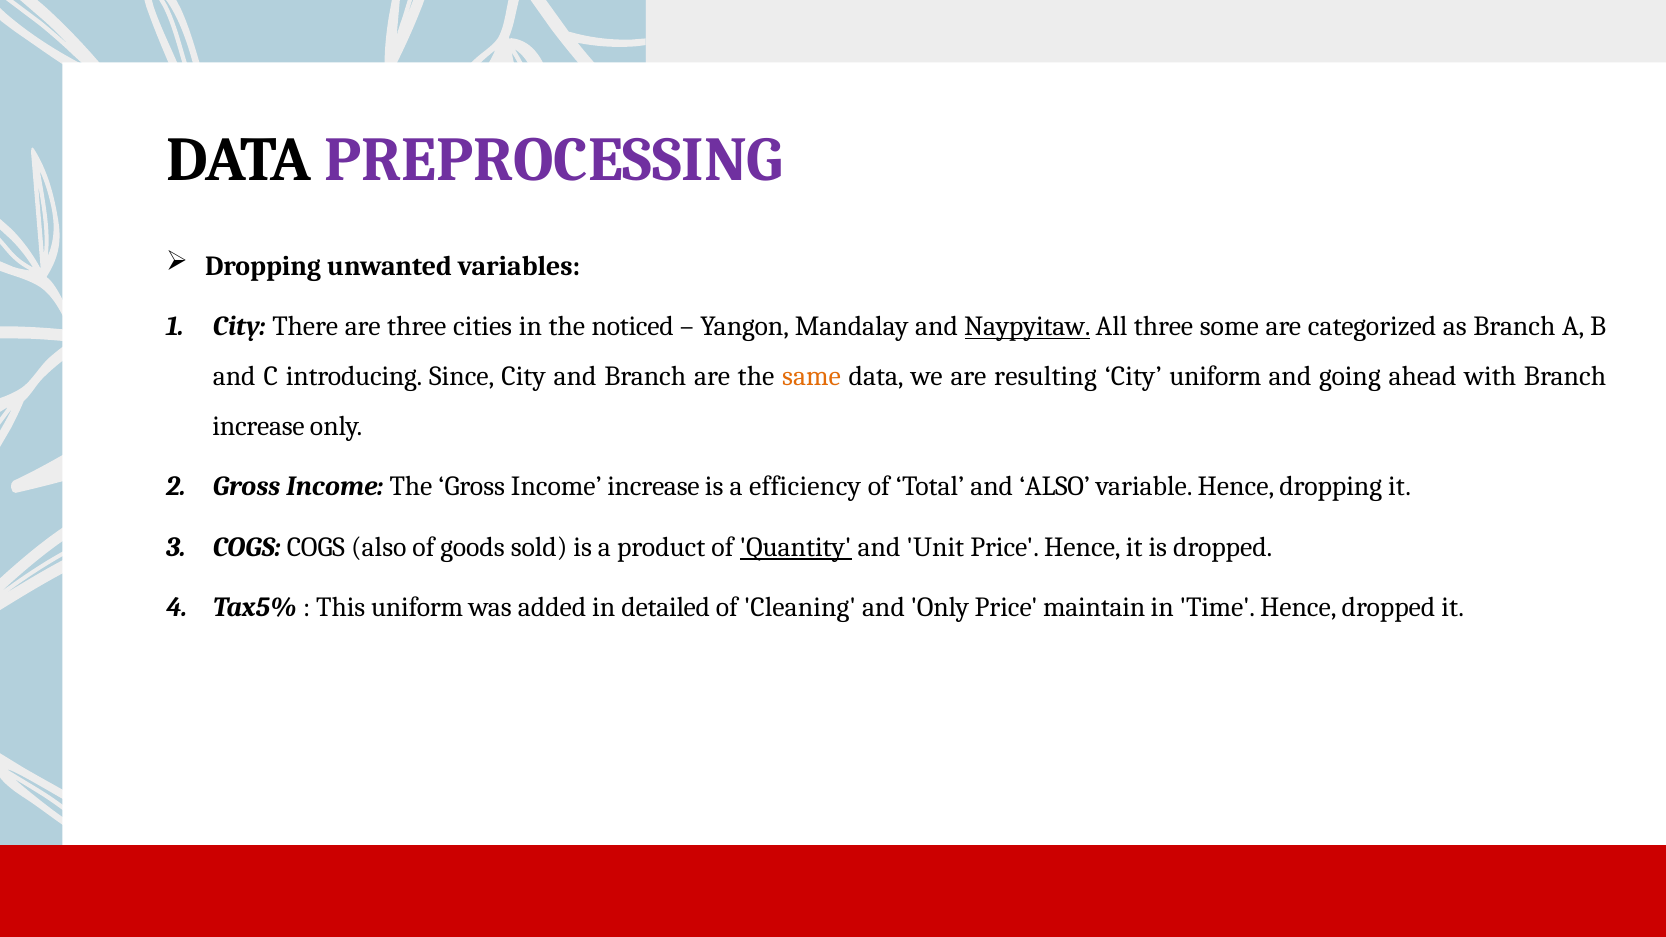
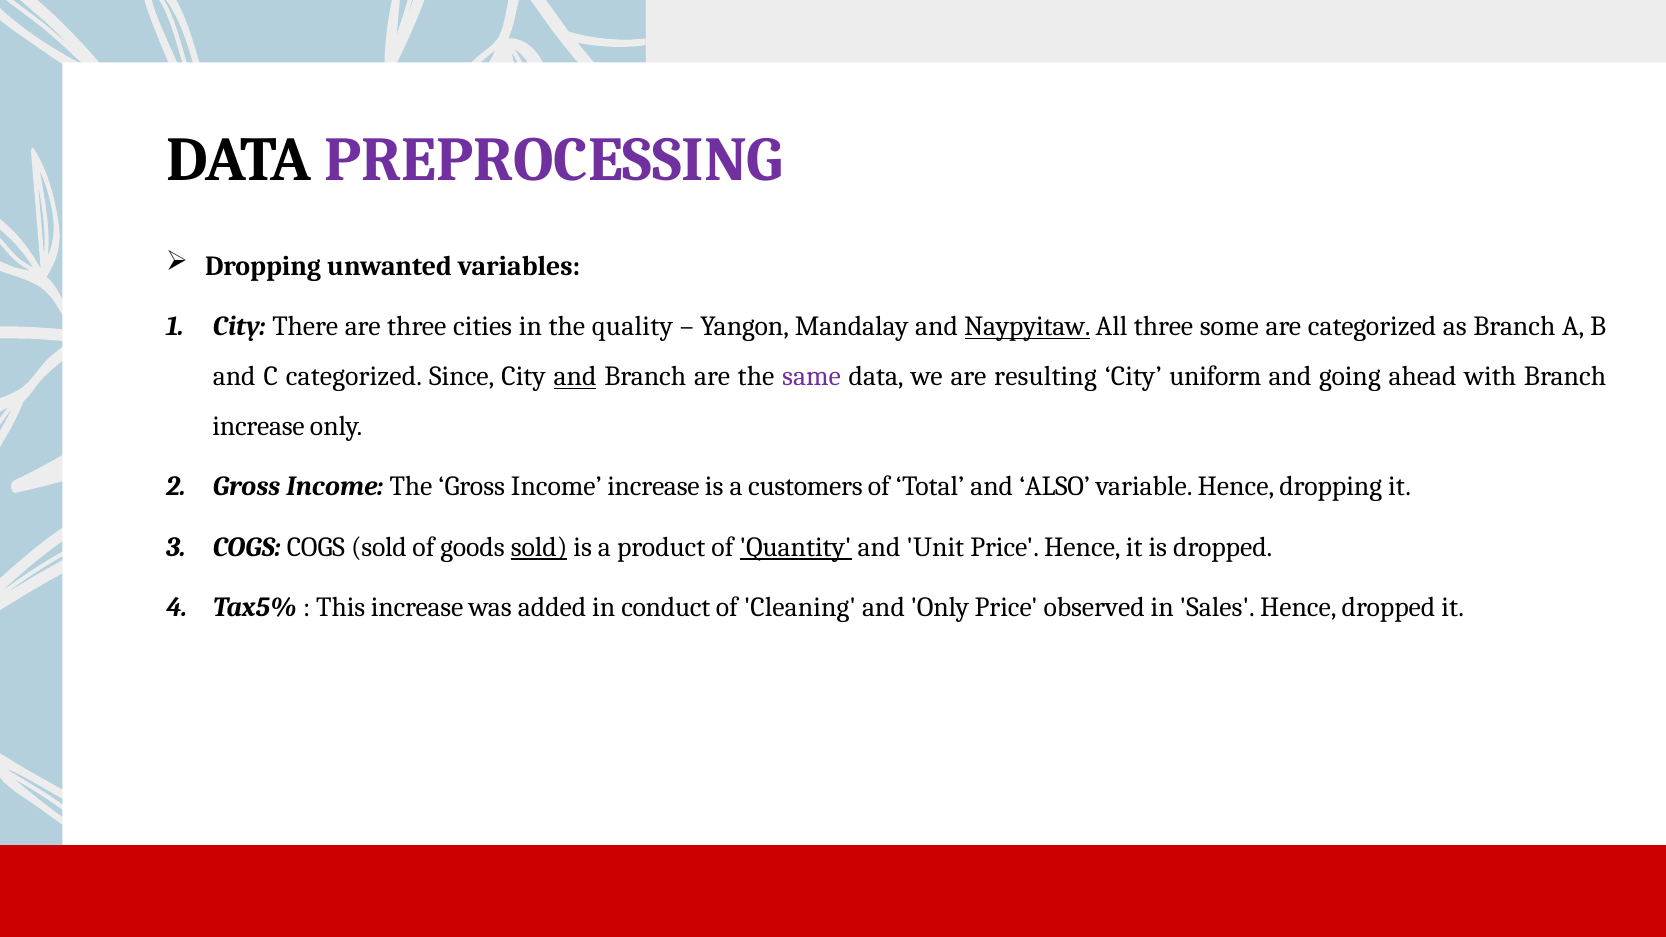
noticed: noticed -> quality (632, 327)
C introducing: introducing -> categorized (354, 377)
and underline: none -> present (575, 377)
same colour: orange -> purple (812, 377)
efficiency: efficiency -> customers (805, 487)
COGS also: also -> sold (379, 547)
sold underline: none -> present (539, 547)
This uniform: uniform -> increase (417, 608)
detailed: detailed -> conduct (666, 608)
maintain: maintain -> observed (1094, 608)
Time: Time -> Sales (1217, 608)
